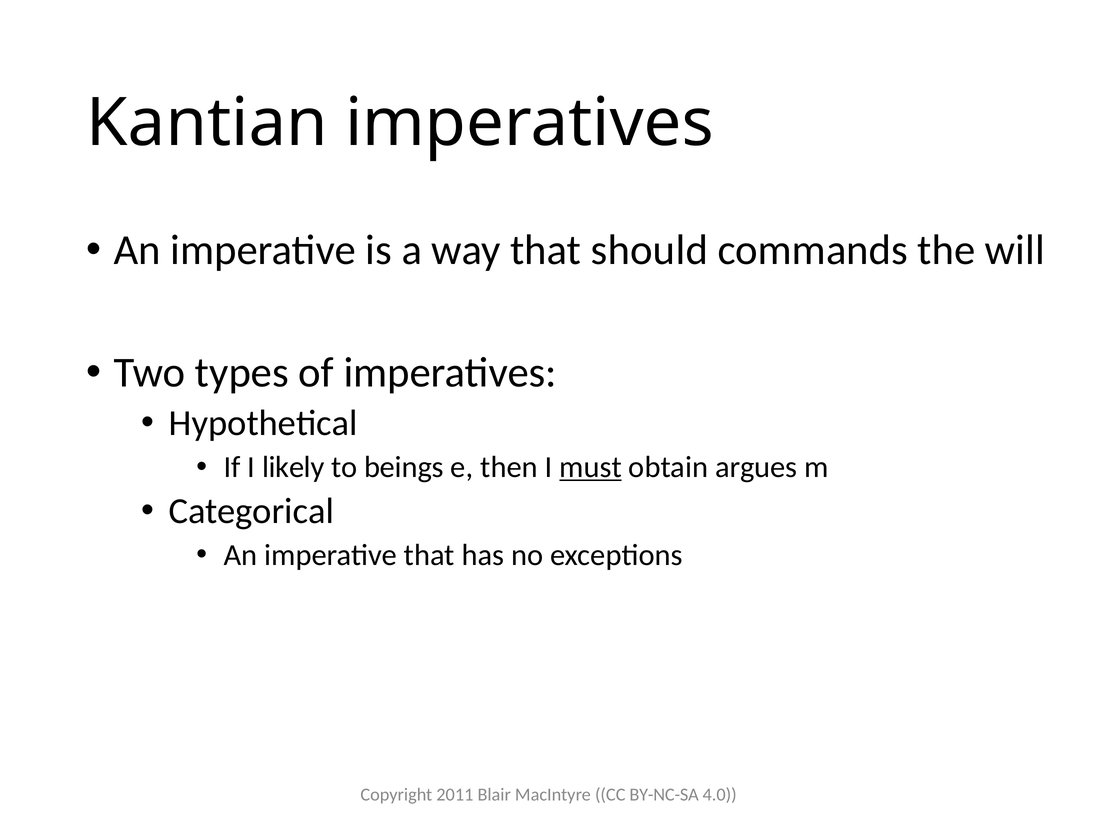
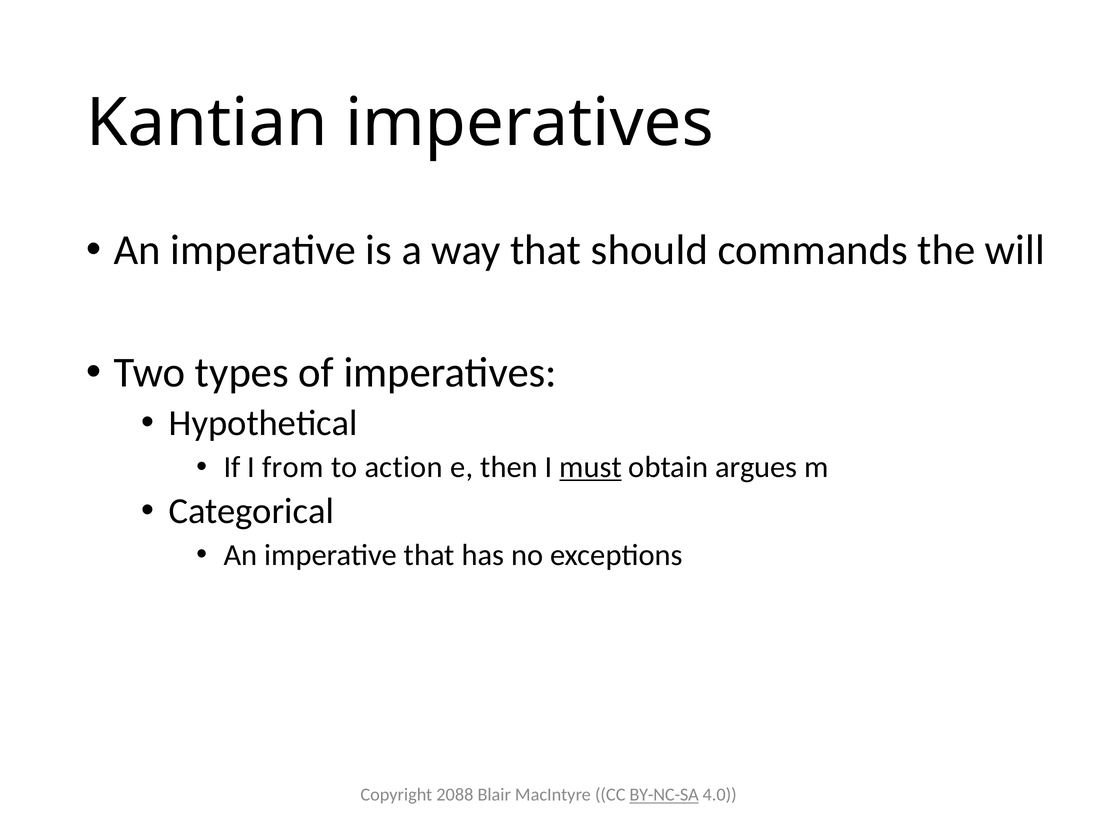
likely: likely -> from (293, 467)
beings: beings -> action (404, 467)
2011: 2011 -> 2088 (455, 794)
BY-NC-SA underline: none -> present (664, 794)
